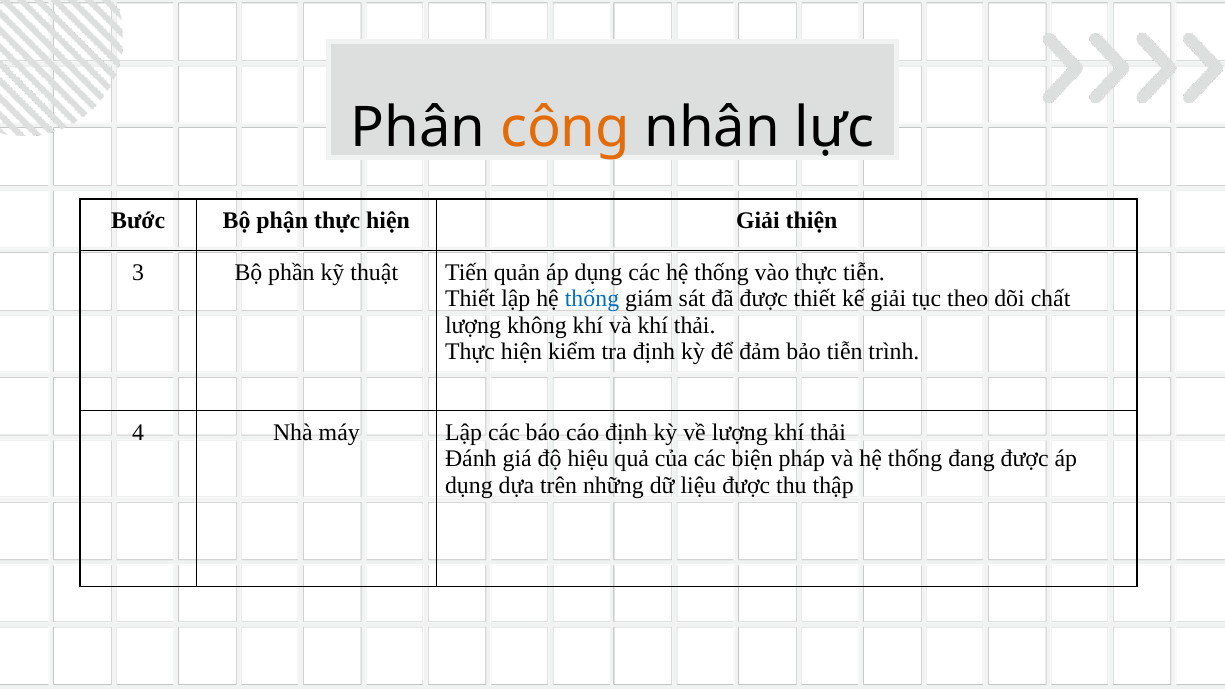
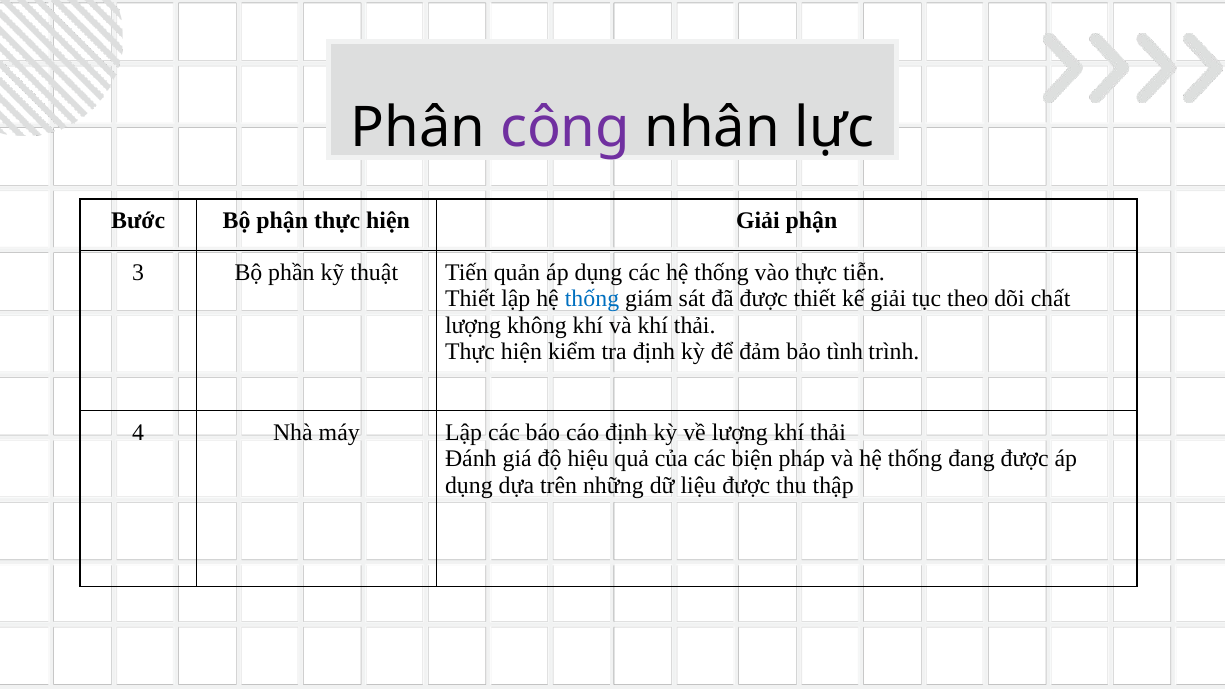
công colour: orange -> purple (565, 128)
Giải thiện: thiện -> phận (812, 221)
bảo tiễn: tiễn -> tình (845, 352)
